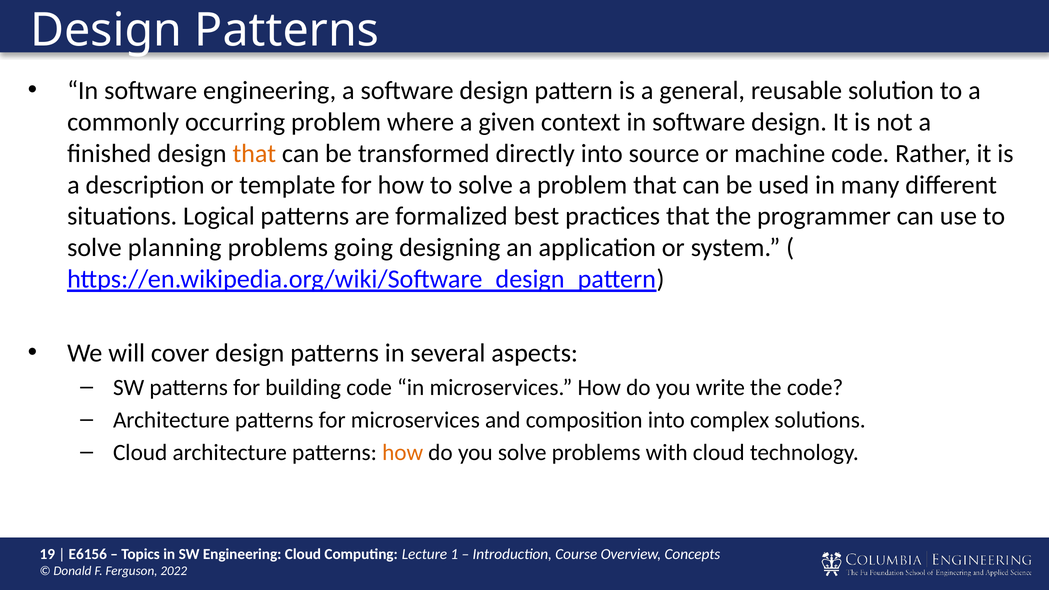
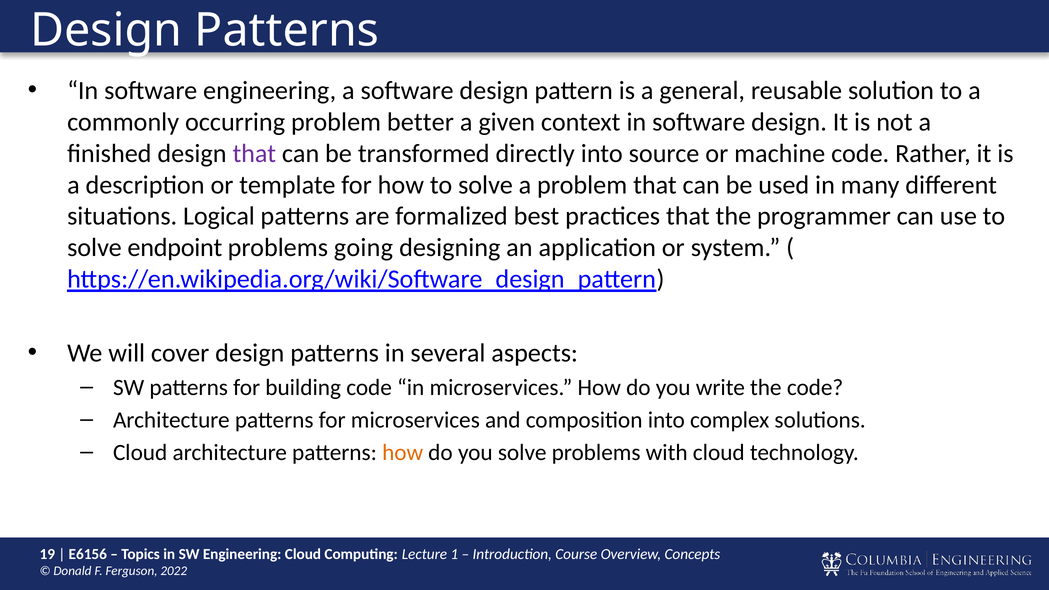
where: where -> better (420, 122)
that colour: orange -> purple (254, 153)
planning: planning -> endpoint (175, 248)
